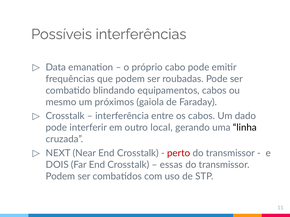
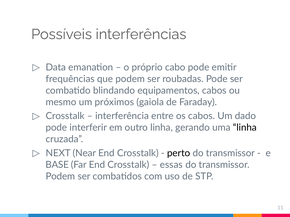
outro local: local -> linha (162, 128)
perto colour: red -> black (179, 154)
DOIS: DOIS -> BASE (57, 165)
